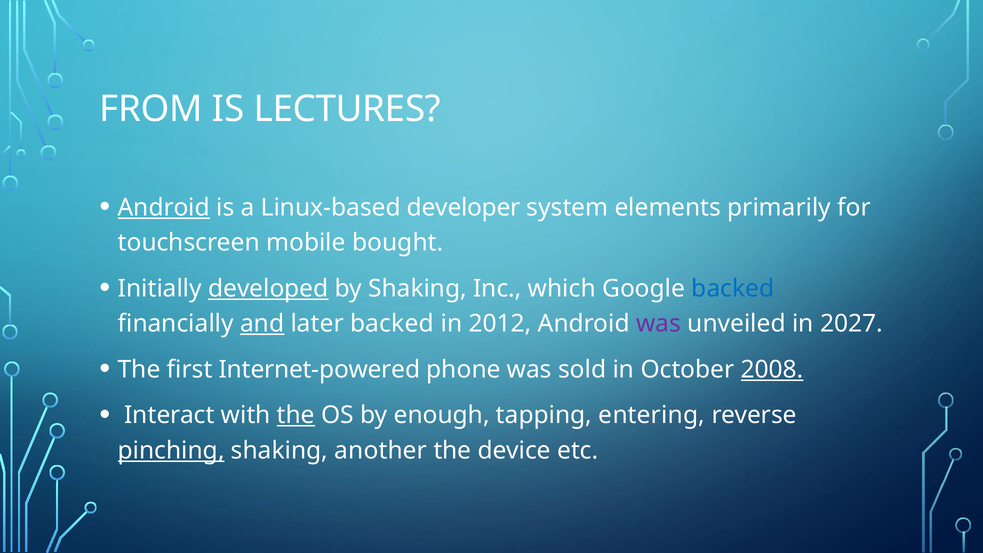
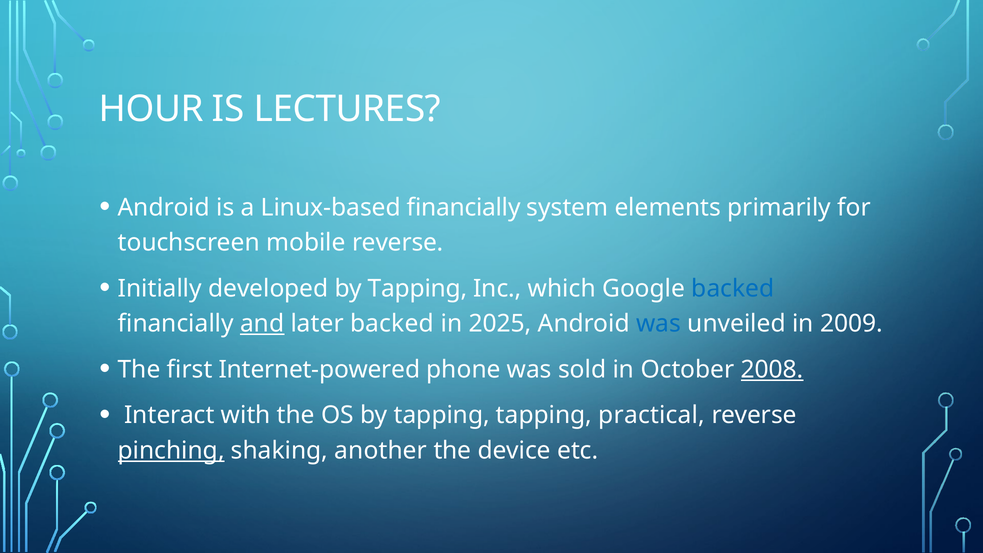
FROM: FROM -> HOUR (151, 109)
Android underline: present -> none (164, 207)
Linux-based developer: developer -> financially (464, 207)
mobile bought: bought -> reverse (398, 243)
developed underline: present -> none (268, 288)
Shaking: Shaking -> Tapping (418, 288)
2012: 2012 -> 2025 (500, 324)
was colour: purple -> blue (659, 324)
2027: 2027 -> 2009 (851, 324)
the underline: present -> none (296, 415)
OS by enough: enough -> tapping (442, 415)
entering: entering -> practical (652, 415)
